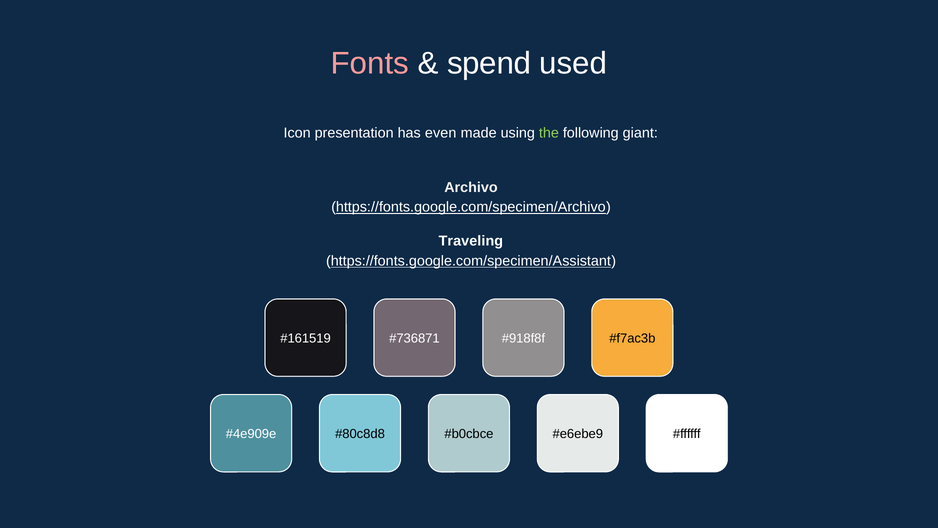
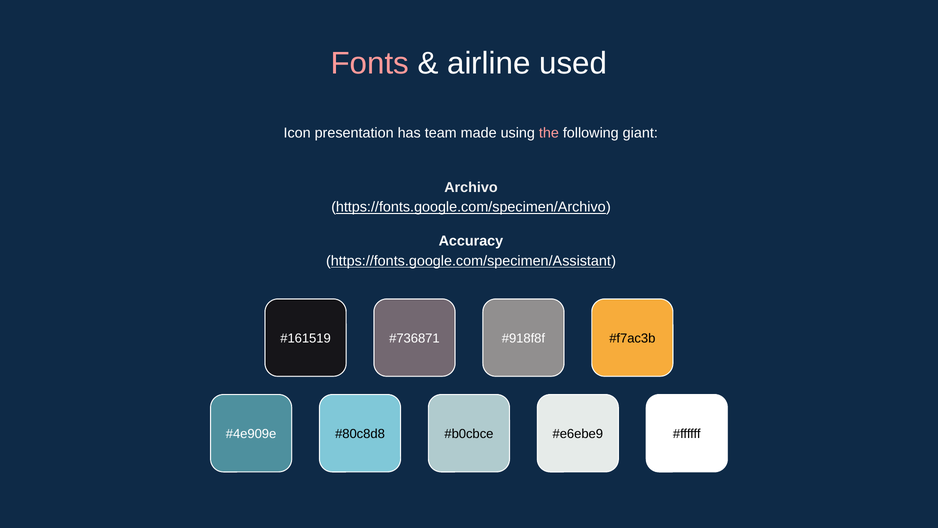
spend: spend -> airline (489, 64)
even: even -> team (441, 133)
the colour: light green -> pink (549, 133)
Traveling: Traveling -> Accuracy (471, 241)
